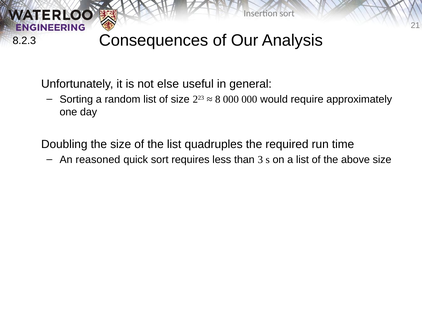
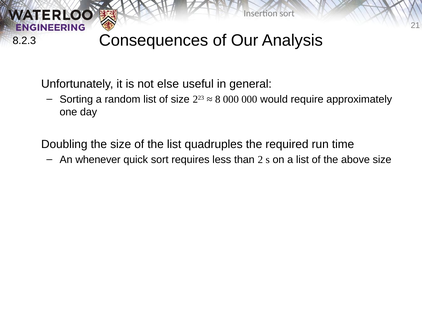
reasoned: reasoned -> whenever (98, 159)
3: 3 -> 2 (260, 159)
